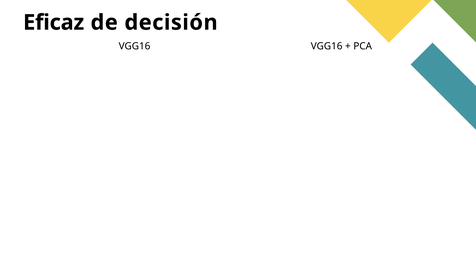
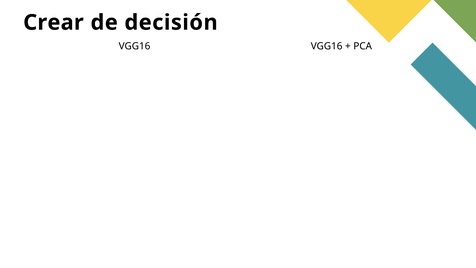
Eficaz: Eficaz -> Crear (53, 22)
